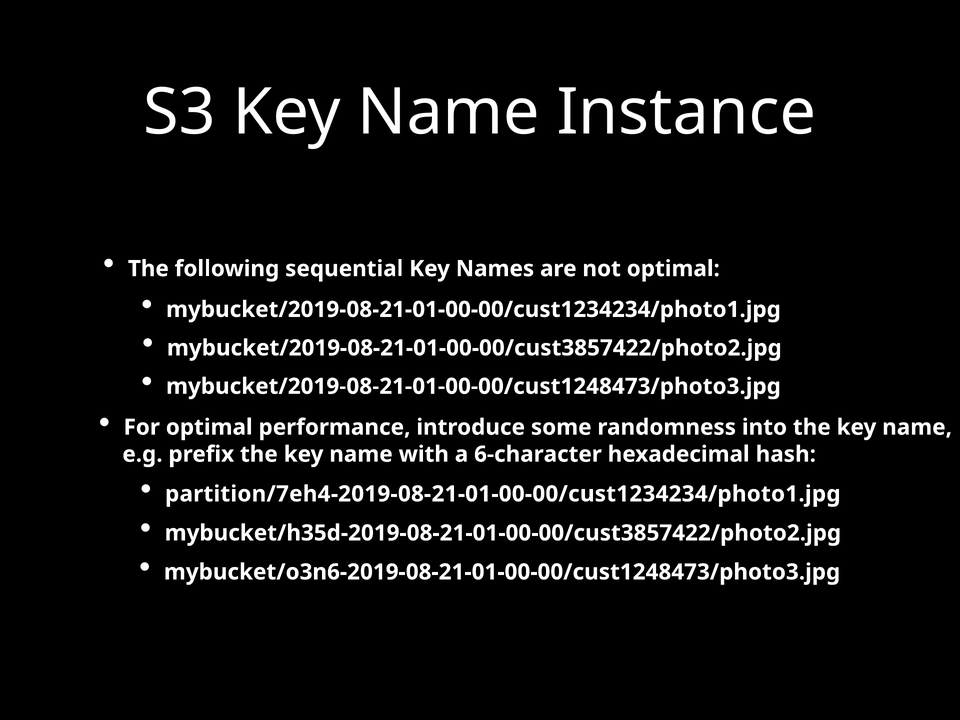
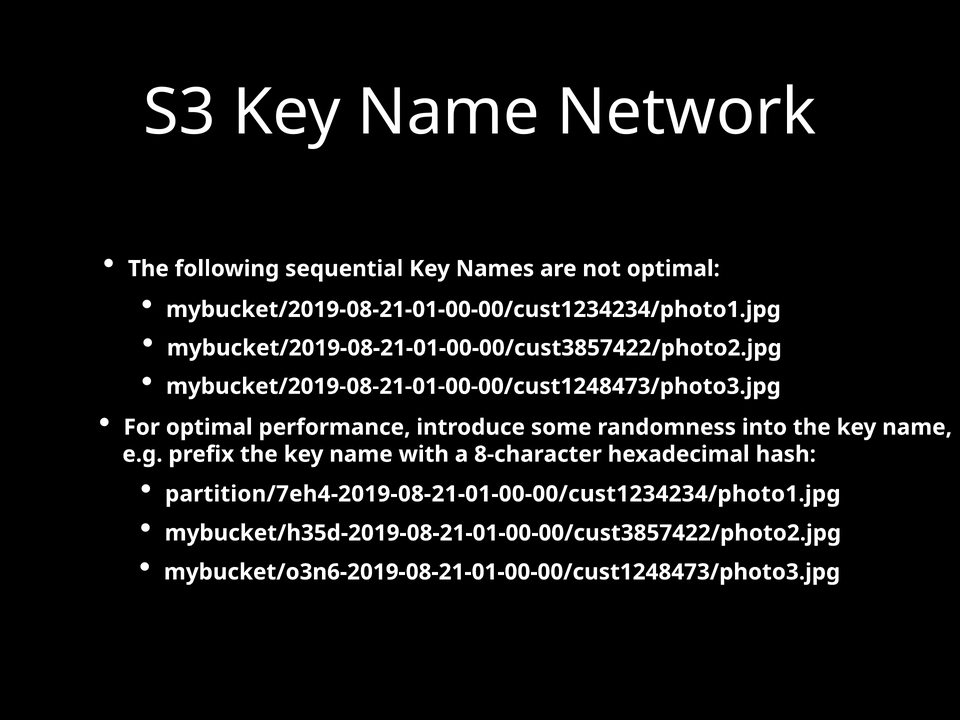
Instance: Instance -> Network (686, 113)
6-character: 6-character -> 8-character (538, 454)
